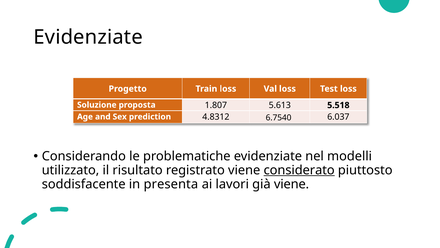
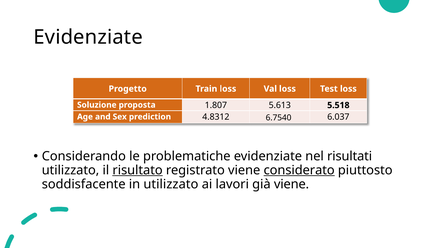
modelli: modelli -> risultati (350, 156)
risultato underline: none -> present (138, 170)
in presenta: presenta -> utilizzato (171, 184)
